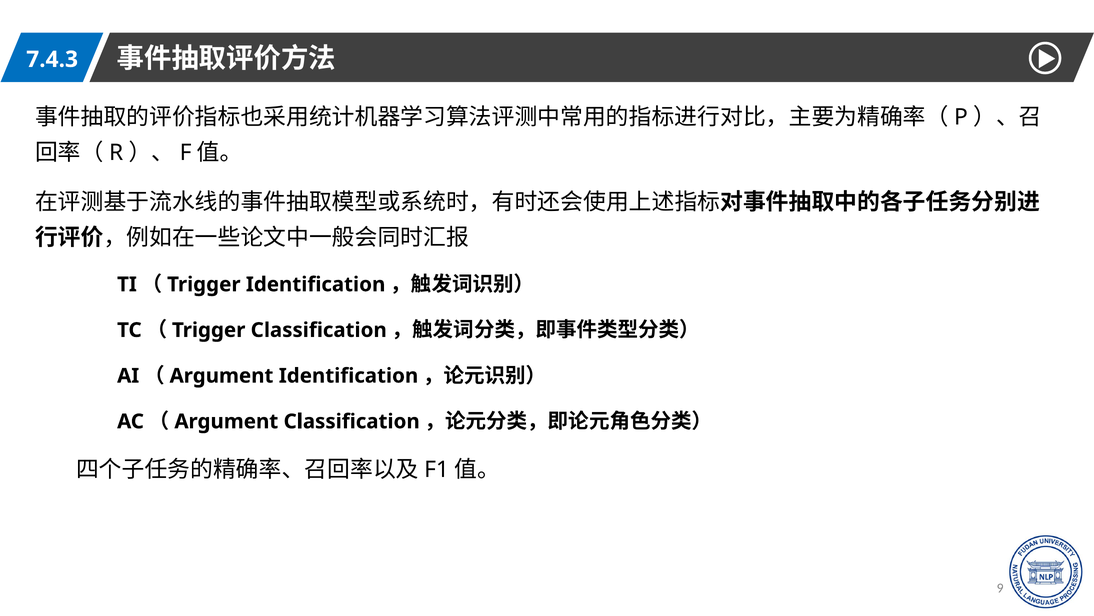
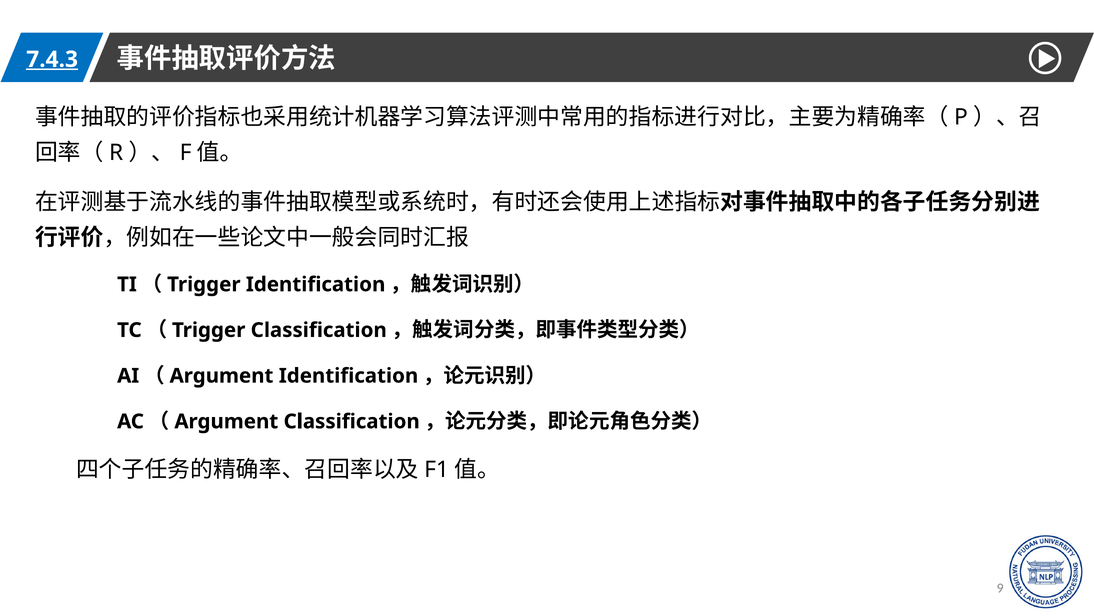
7.4.3 underline: none -> present (52, 59)
